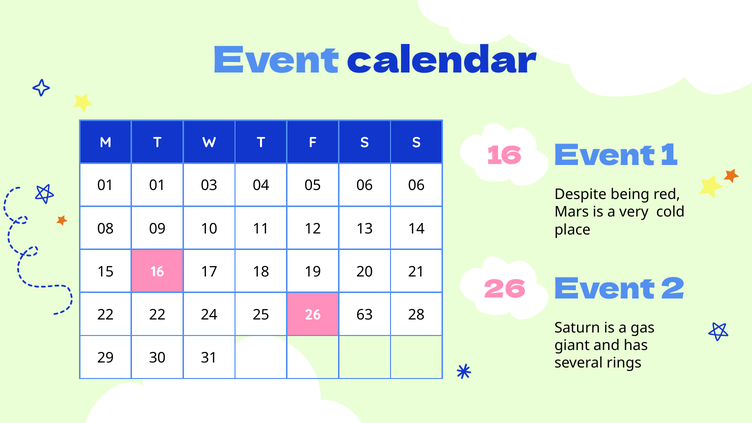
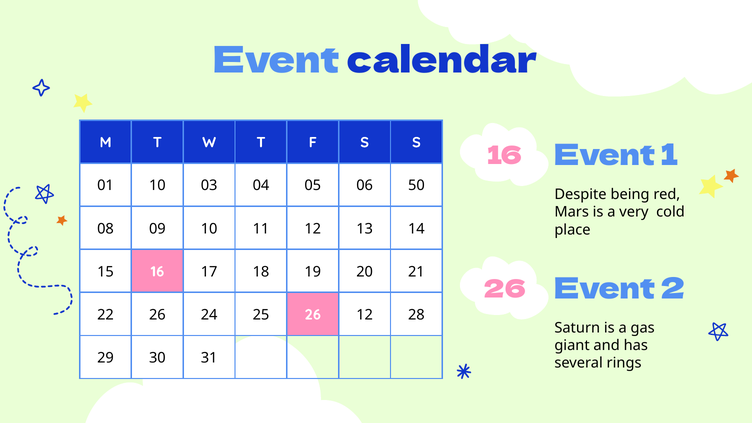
01 01: 01 -> 10 (157, 186)
06 06: 06 -> 50 (416, 186)
22 22: 22 -> 26 (157, 315)
26 63: 63 -> 12 (365, 315)
